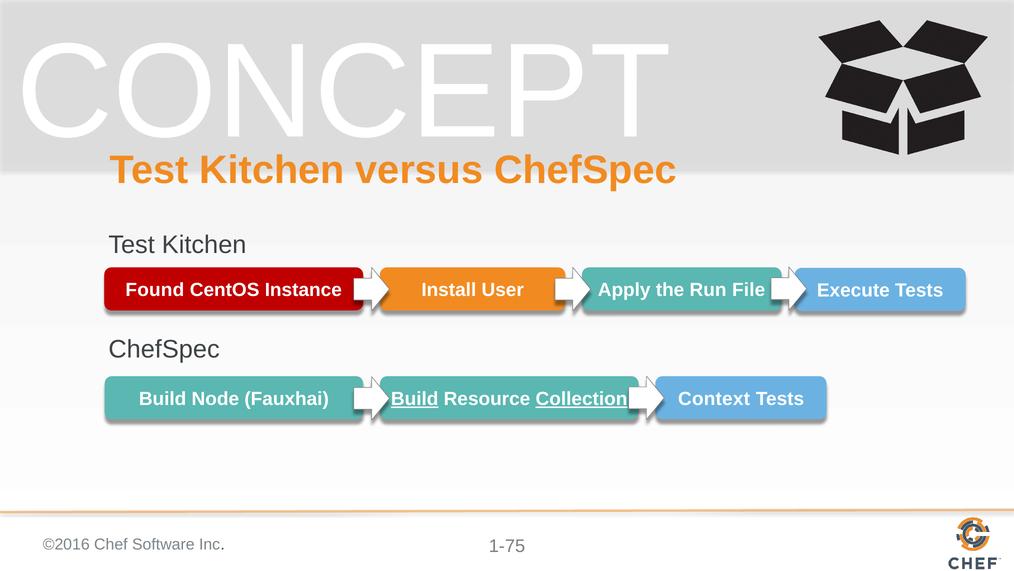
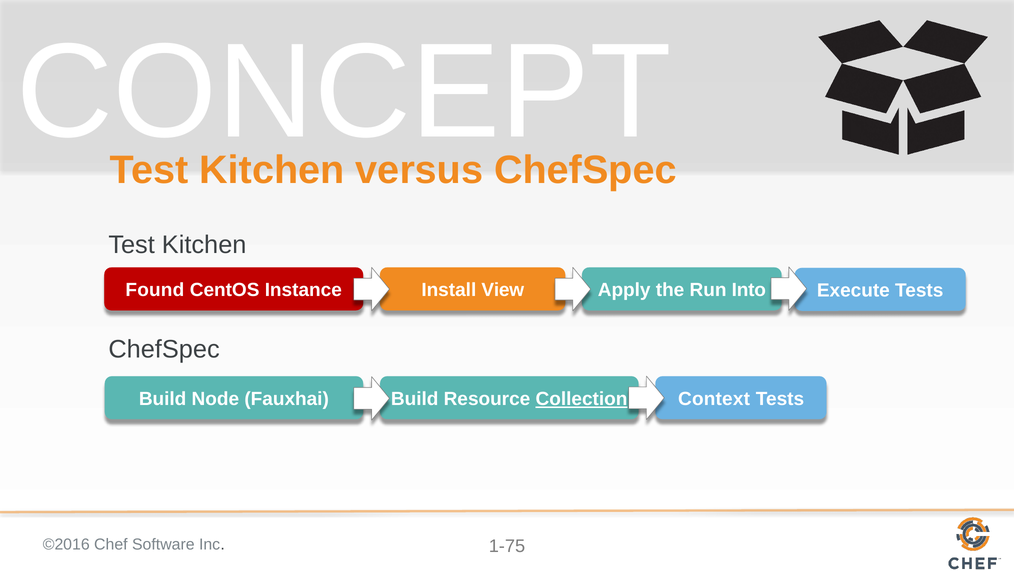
User: User -> View (503, 290)
File: File -> Into (749, 290)
Build underline: present -> none (415, 399)
